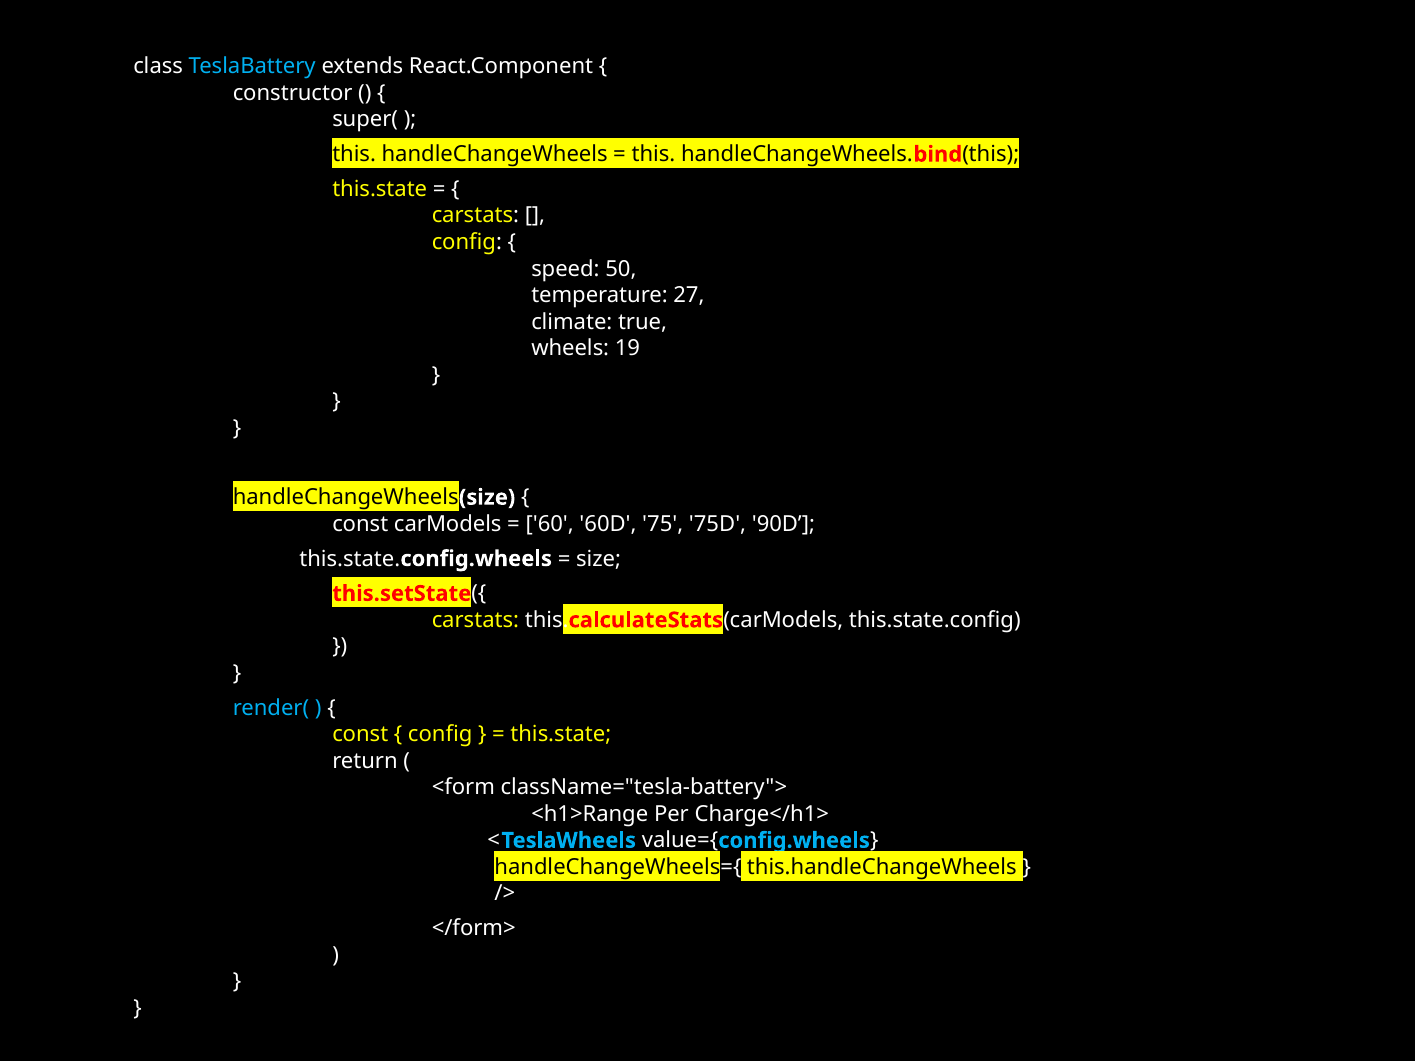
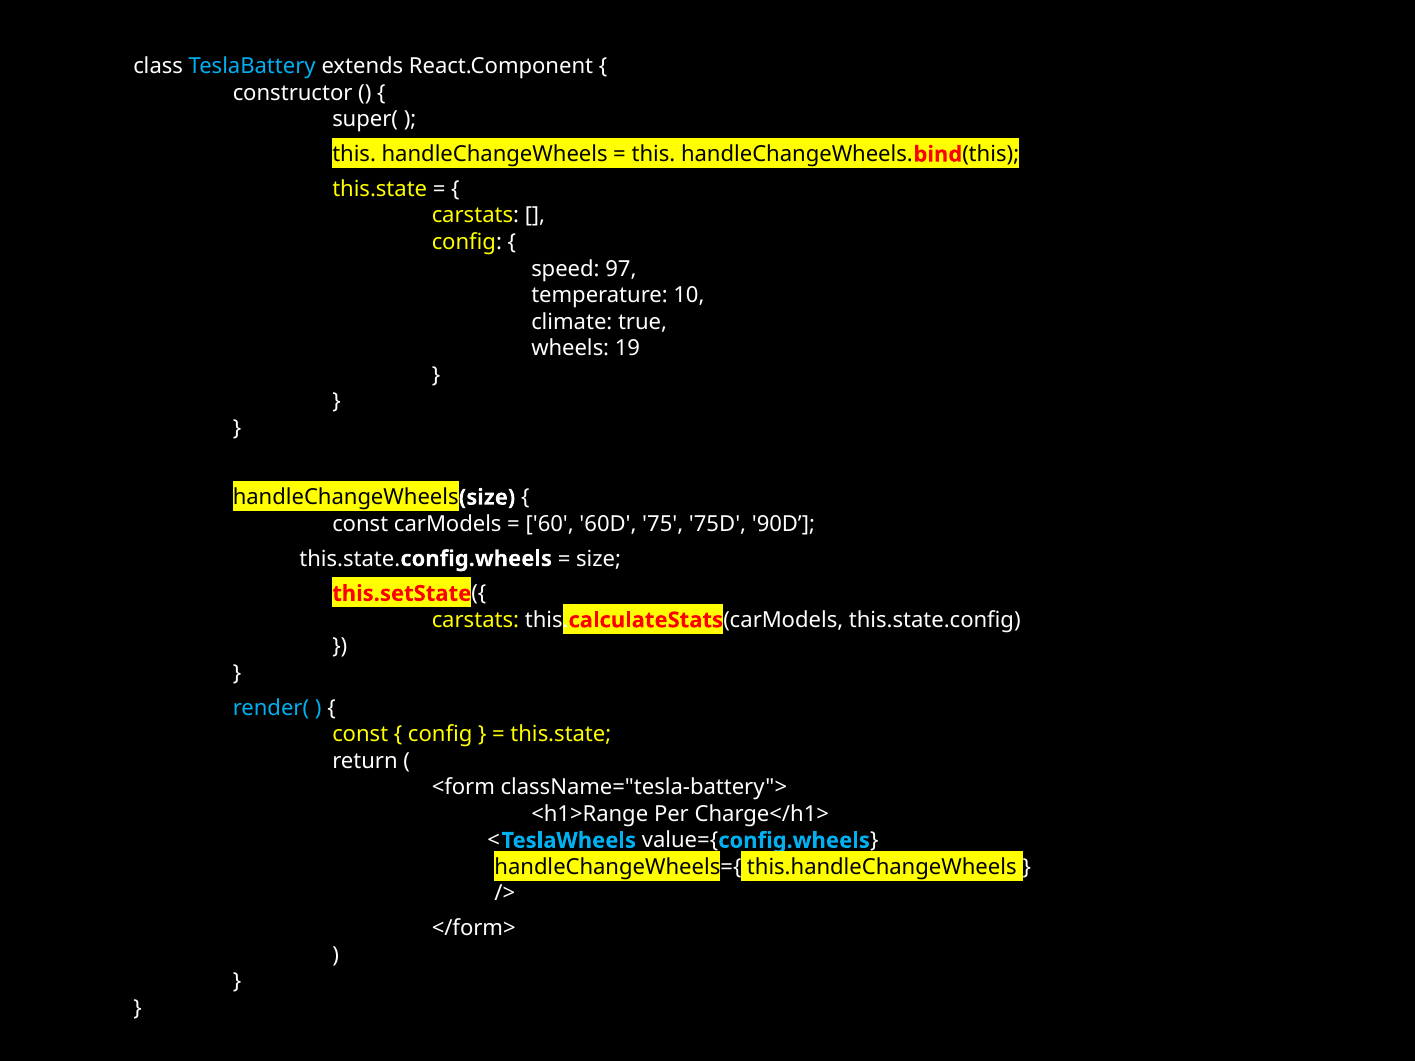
50: 50 -> 97 (621, 269)
27: 27 -> 10 (689, 295)
